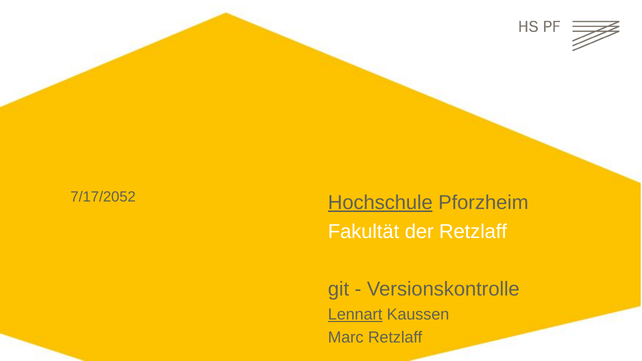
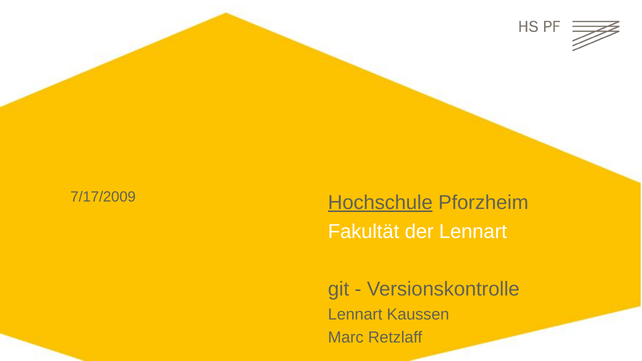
7/17/2052: 7/17/2052 -> 7/17/2009 (103, 197)
der Retzlaff: Retzlaff -> Lennart (473, 232)
Lennart underline: present -> none (355, 315)
